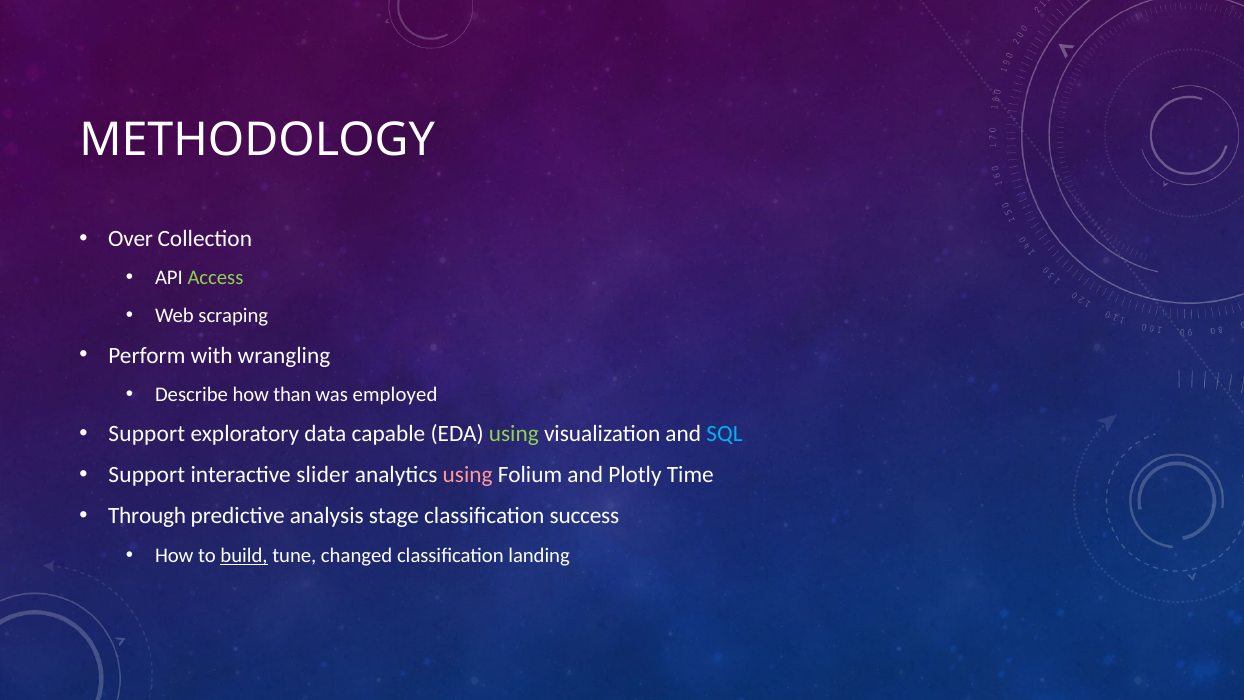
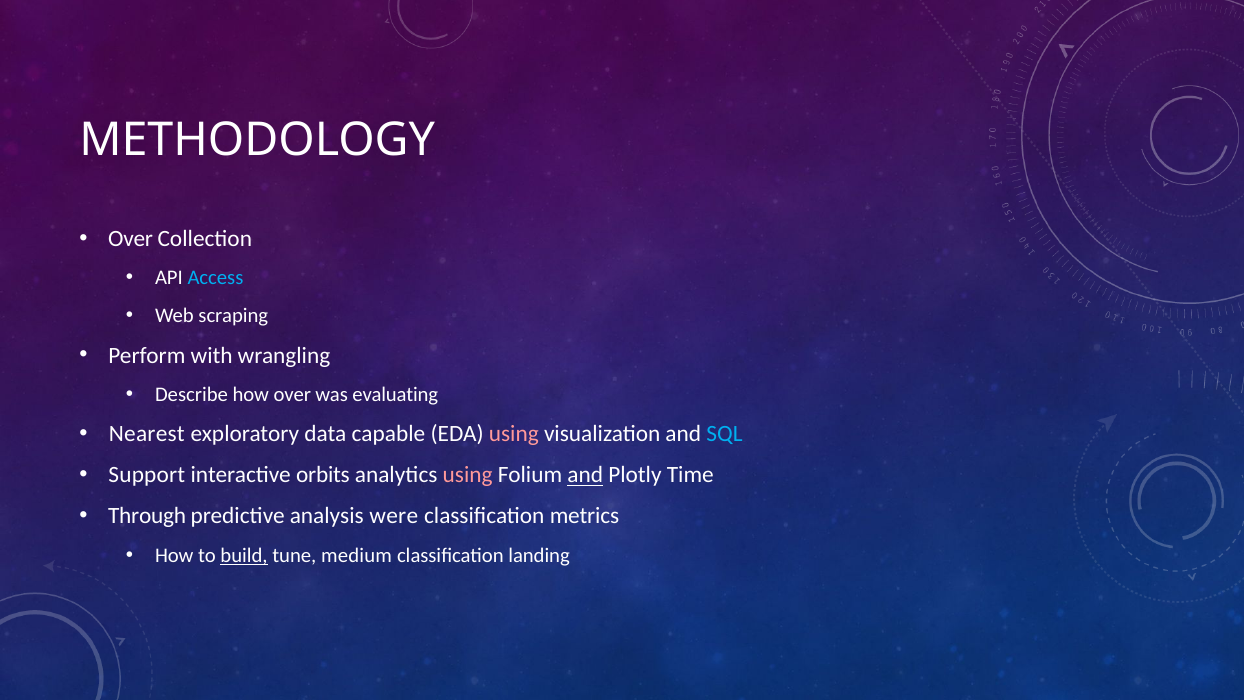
Access colour: light green -> light blue (215, 278)
how than: than -> over (292, 395)
employed: employed -> evaluating (395, 395)
Support: Support -> Nearest (147, 434)
using colour: light green -> pink (514, 434)
slider: slider -> orbits (323, 475)
and underline: none -> present (585, 475)
stage: stage -> were (394, 516)
success: success -> metrics (584, 516)
changed: changed -> medium (357, 555)
